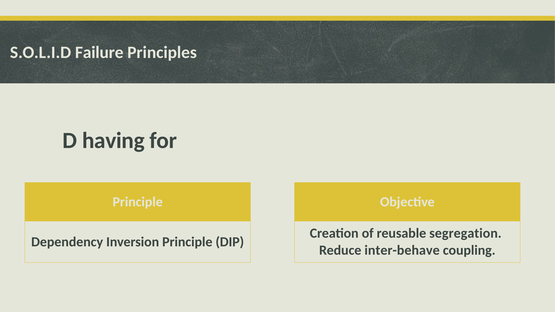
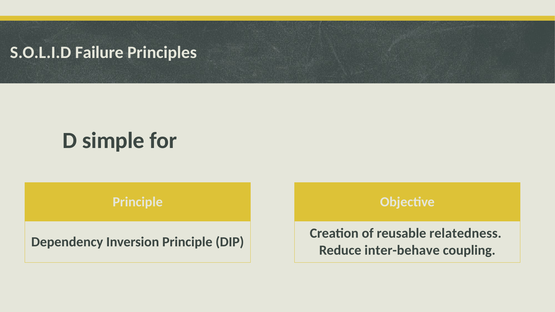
having: having -> simple (113, 141)
segregation: segregation -> relatedness (465, 233)
